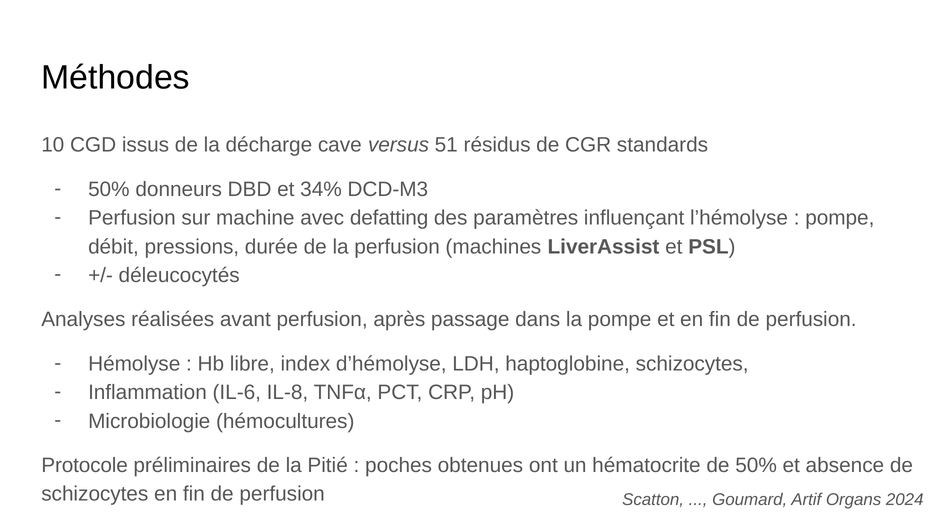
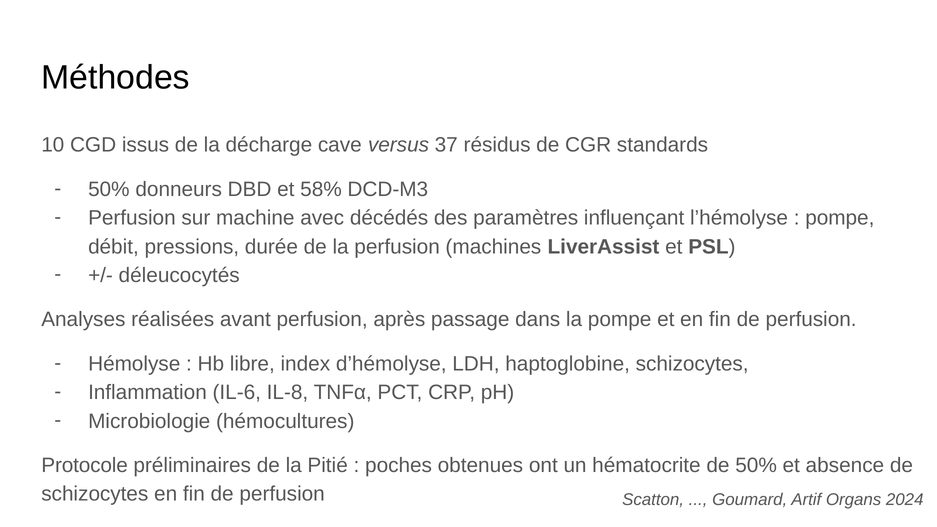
51: 51 -> 37 (446, 145)
34%: 34% -> 58% (321, 189)
defatting: defatting -> décédés (389, 218)
